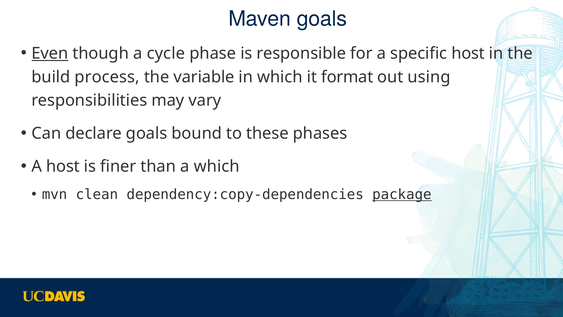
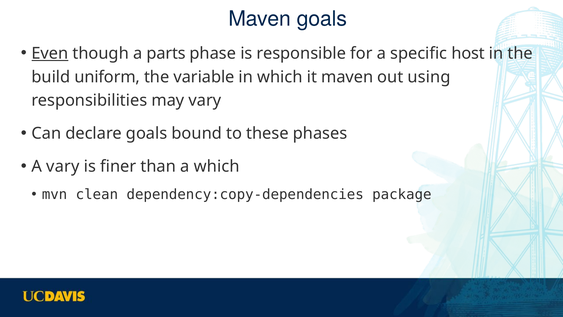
cycle: cycle -> parts (166, 53)
process: process -> uniform (107, 77)
it format: format -> maven (347, 77)
A host: host -> vary (63, 166)
package underline: present -> none (402, 194)
